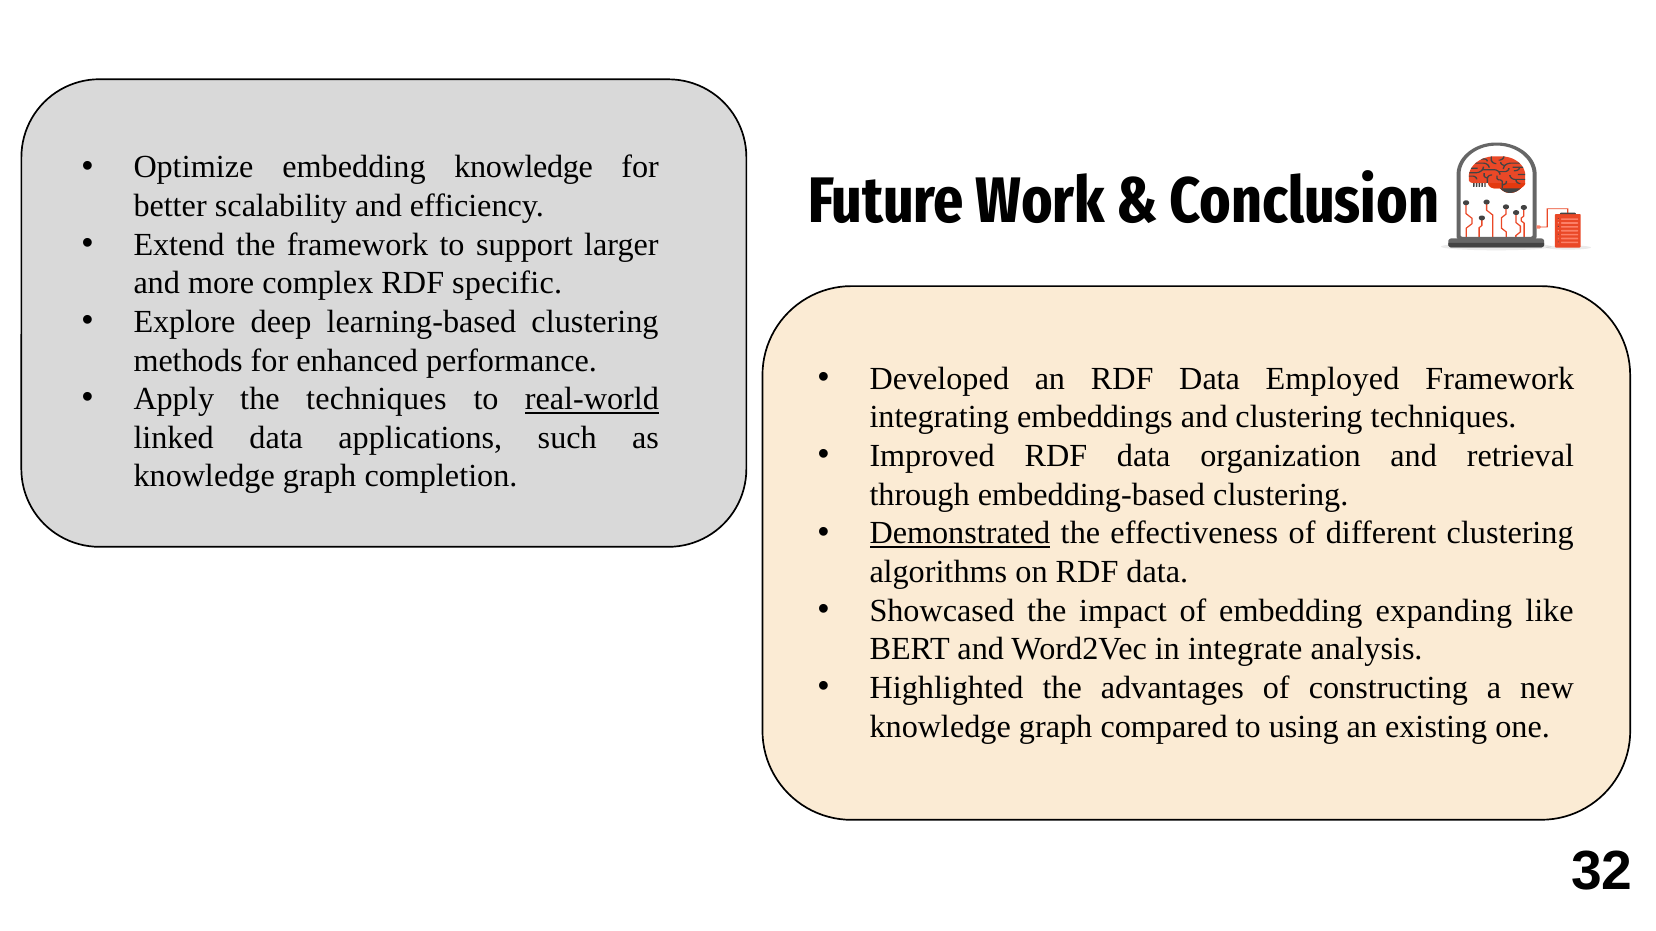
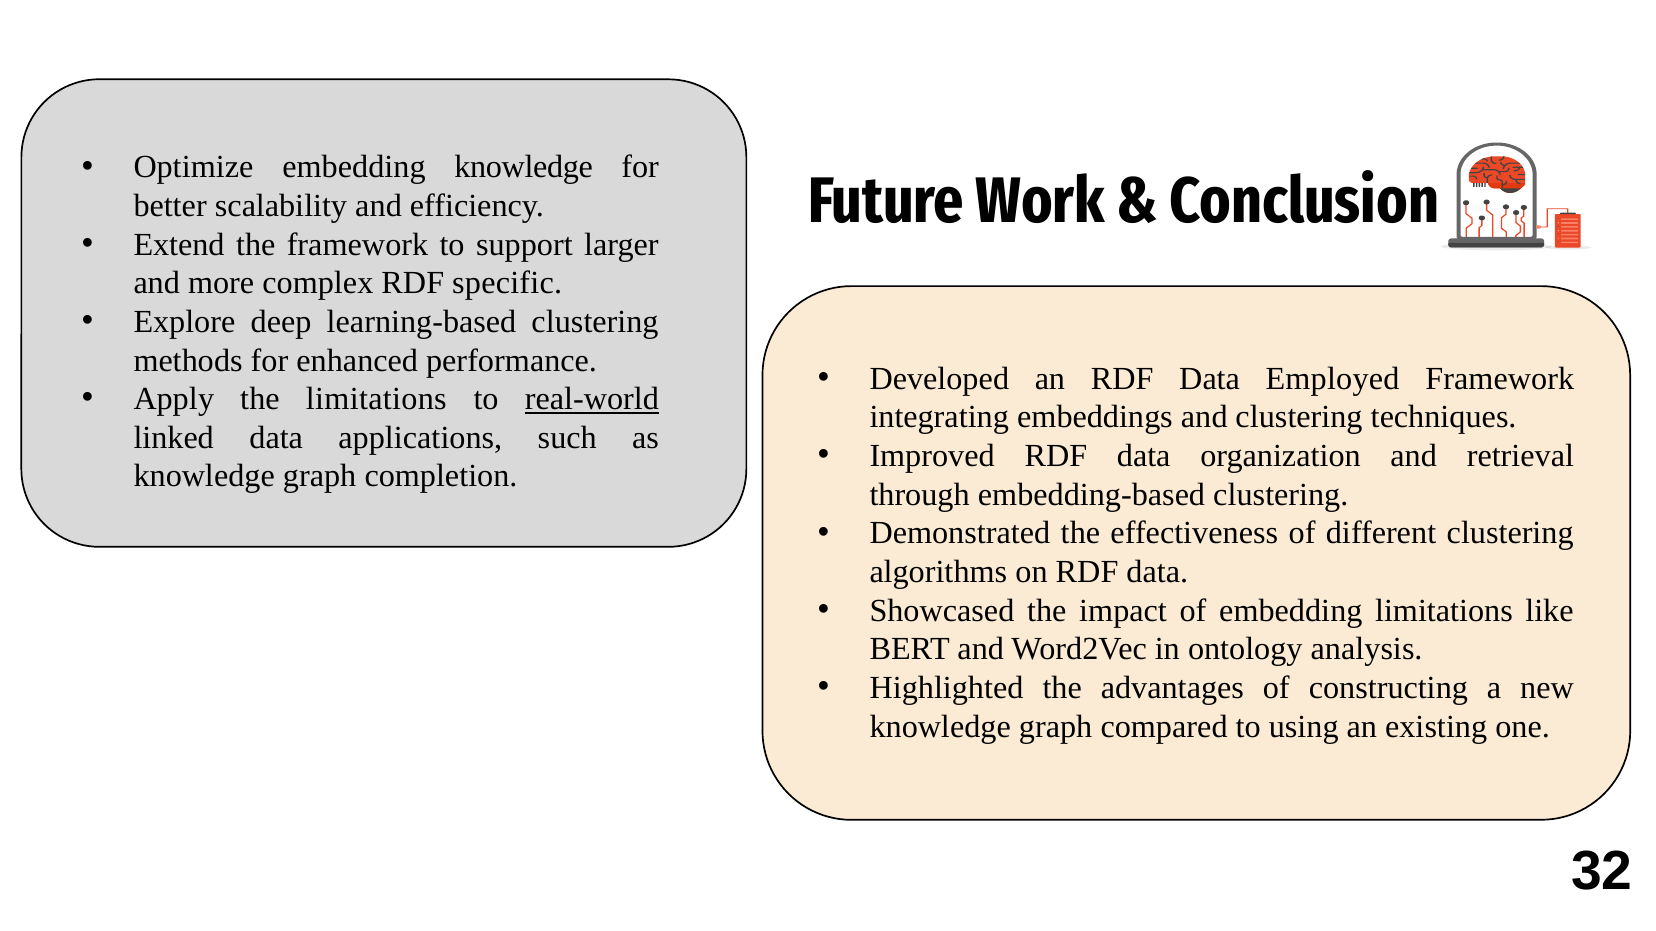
the techniques: techniques -> limitations (376, 399)
Demonstrated underline: present -> none (960, 534)
embedding expanding: expanding -> limitations (1444, 611)
integrate: integrate -> ontology (1245, 649)
